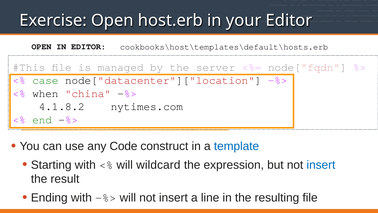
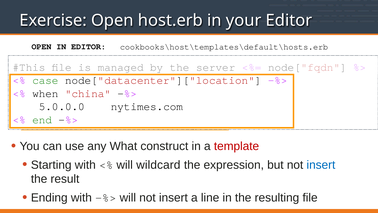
4.1.8.2: 4.1.8.2 -> 5.0.0.0 (62, 106)
Code: Code -> What (123, 146)
template colour: blue -> red (237, 146)
